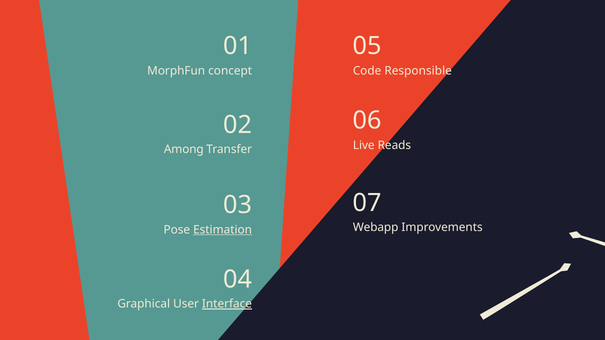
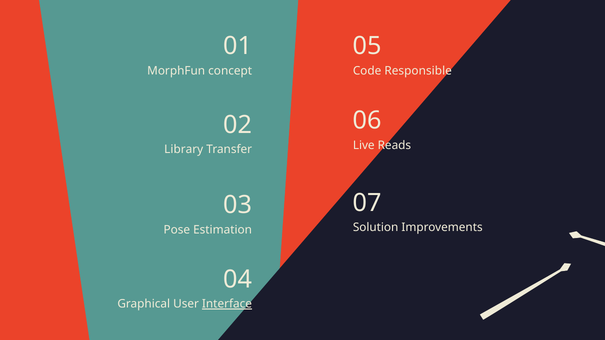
Among: Among -> Library (184, 150)
Webapp: Webapp -> Solution (376, 228)
Estimation underline: present -> none (223, 230)
